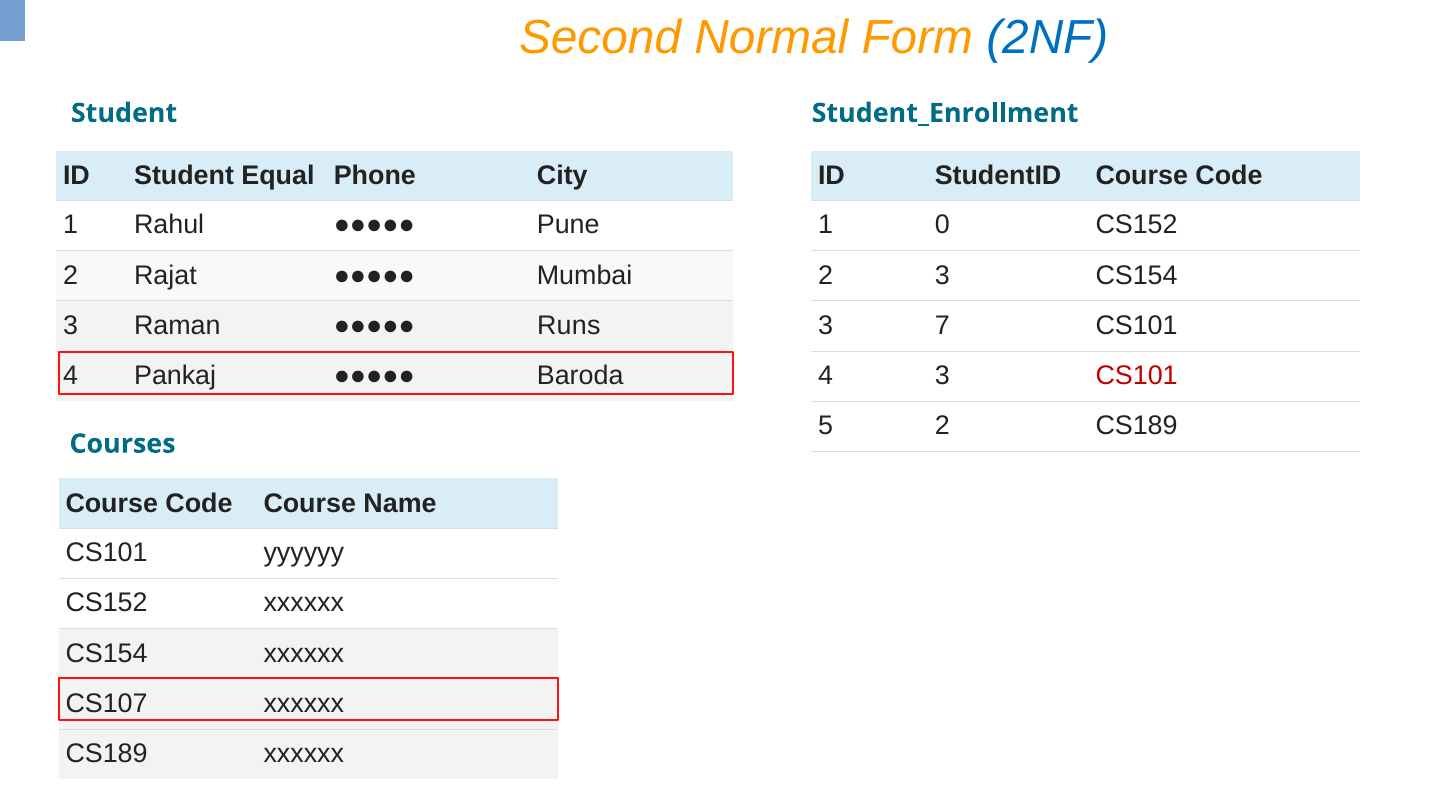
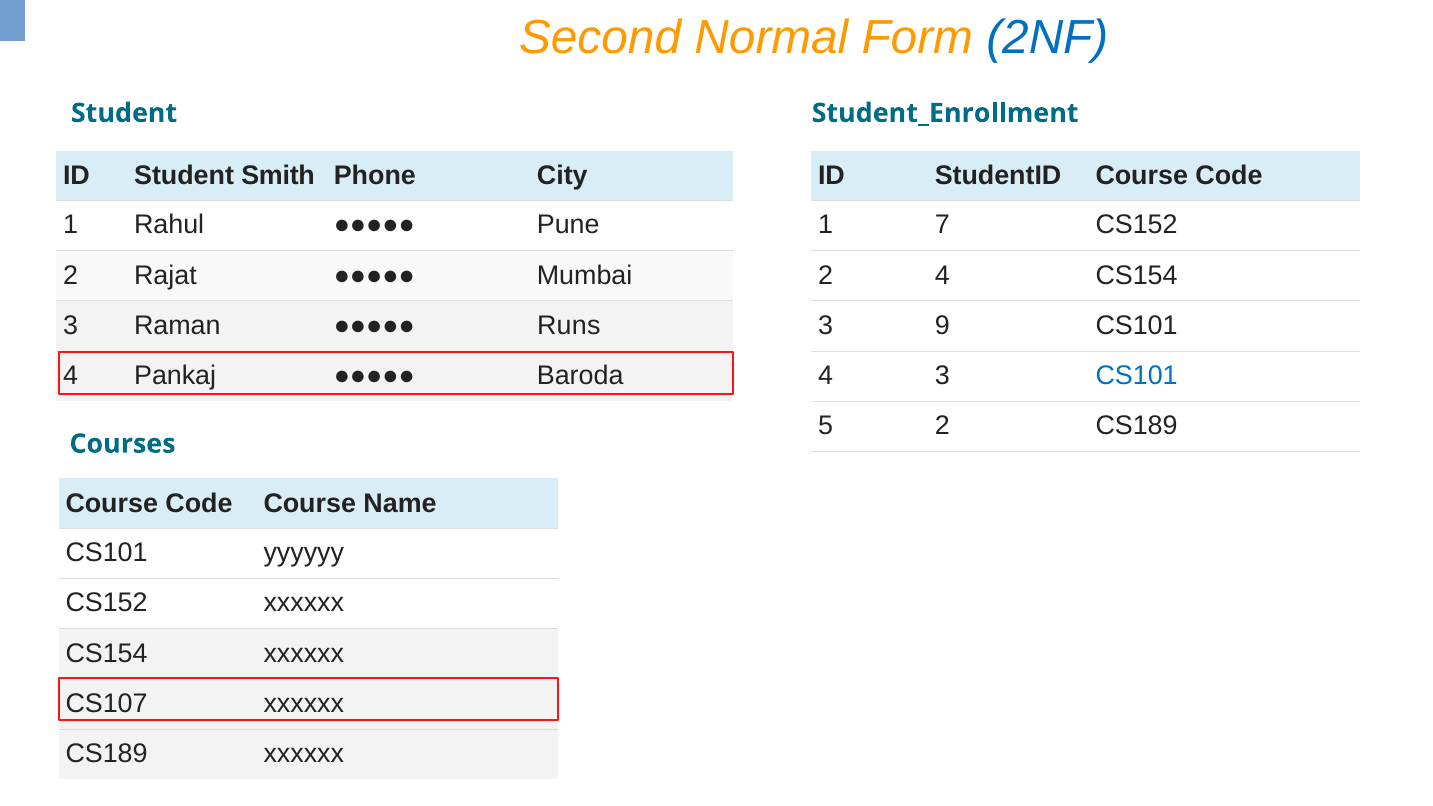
Equal: Equal -> Smith (278, 176)
0: 0 -> 7 (942, 225)
2 3: 3 -> 4 (942, 275)
7: 7 -> 9 (942, 325)
CS101 colour: red -> blue (1137, 376)
